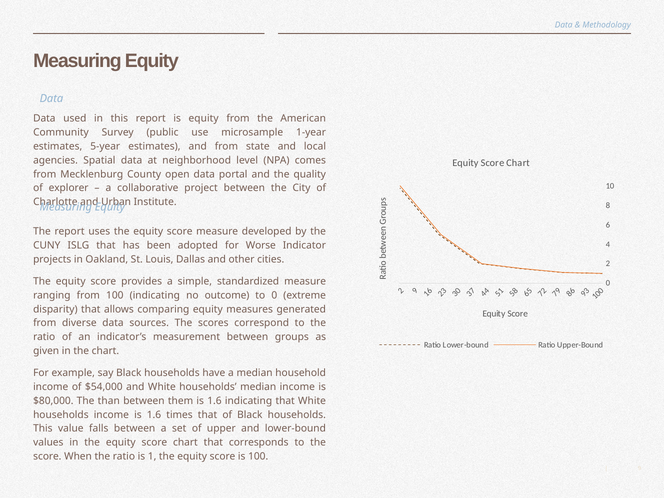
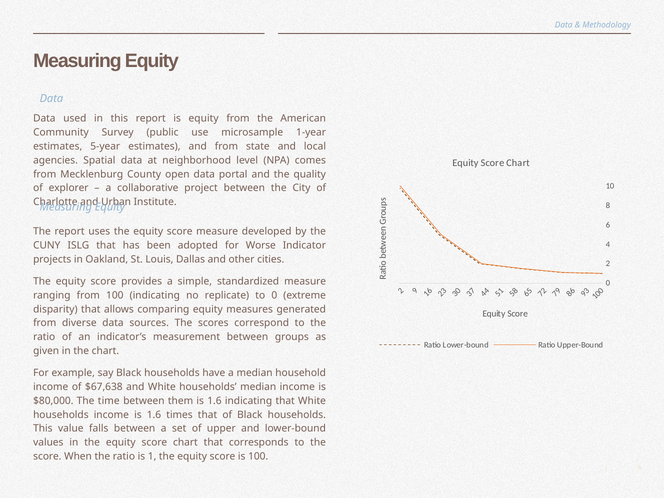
outcome: outcome -> replicate (227, 295)
$54,000: $54,000 -> $67,638 (104, 387)
than: than -> time (109, 401)
